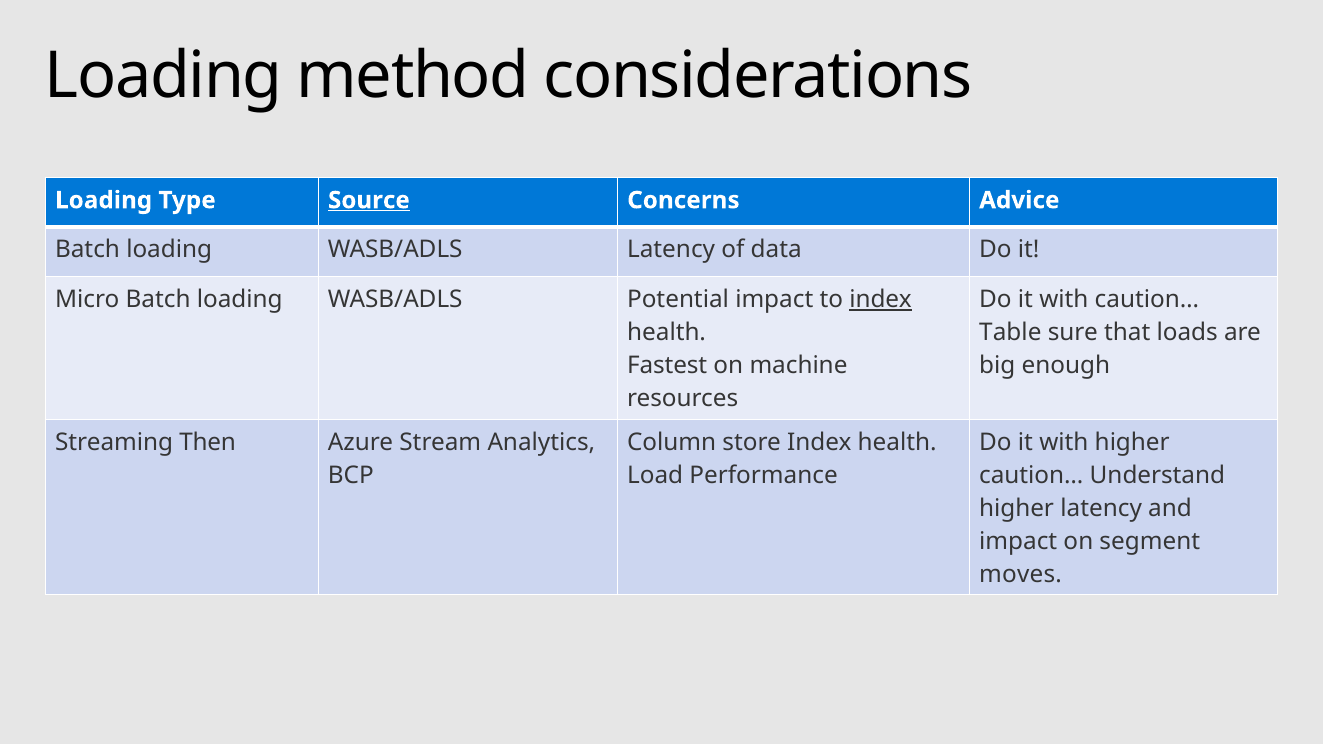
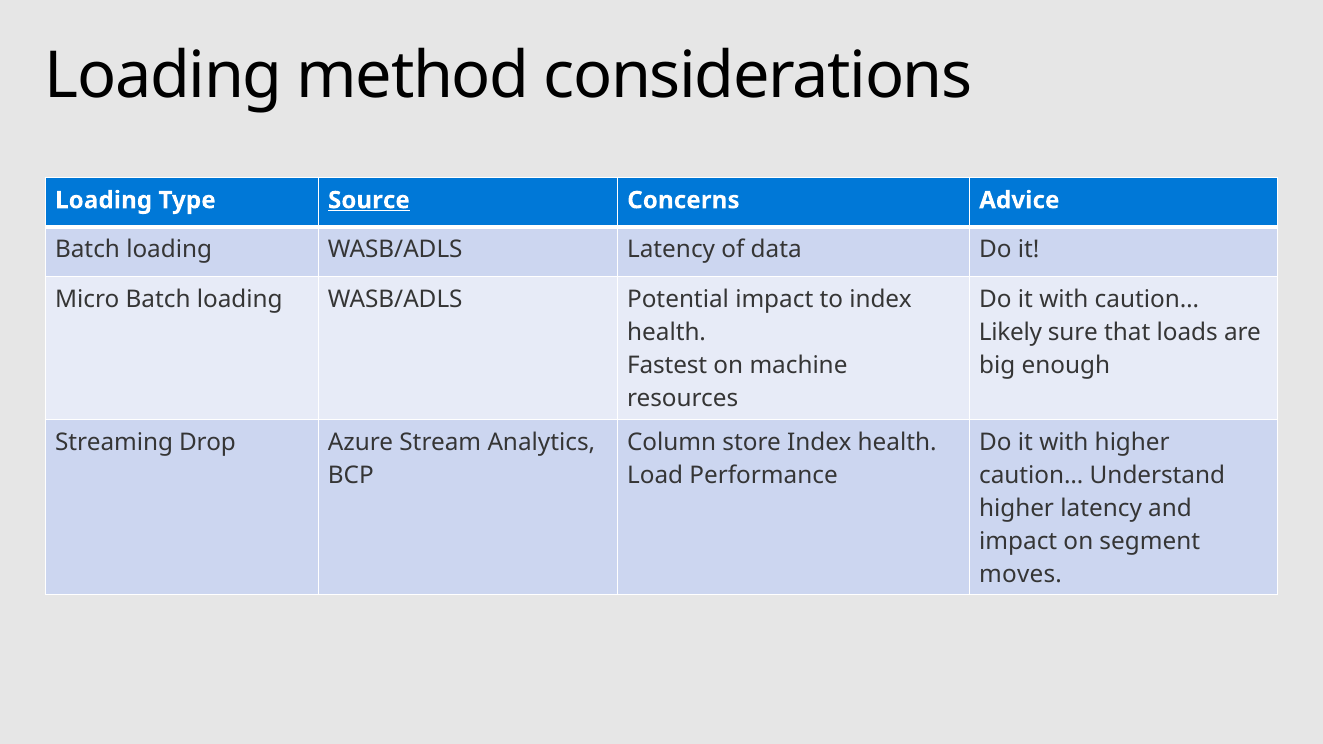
index underline: present -> none (881, 300)
Table: Table -> Likely (1011, 333)
Then: Then -> Drop (208, 442)
